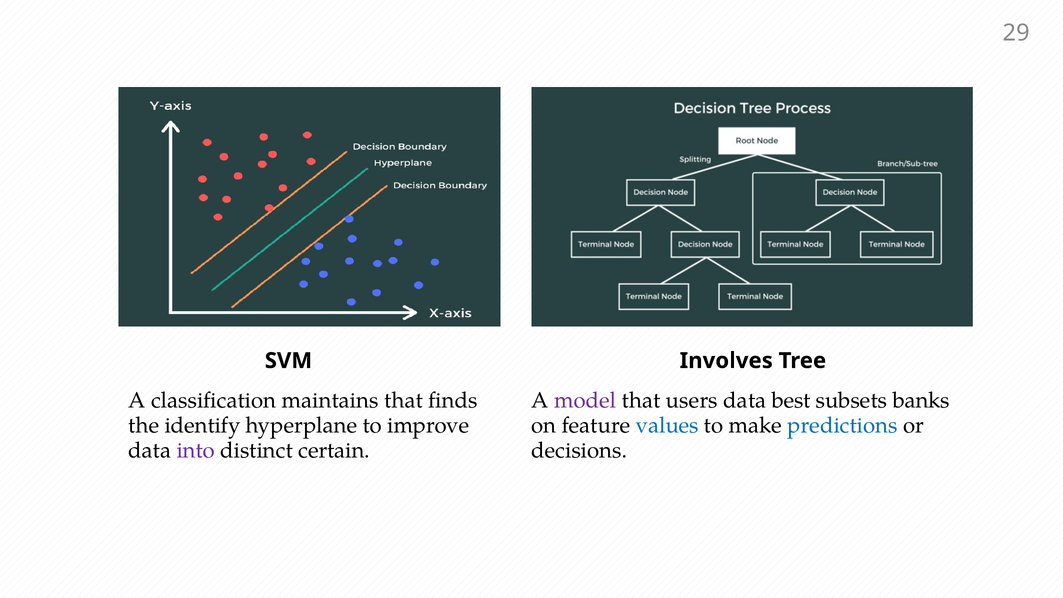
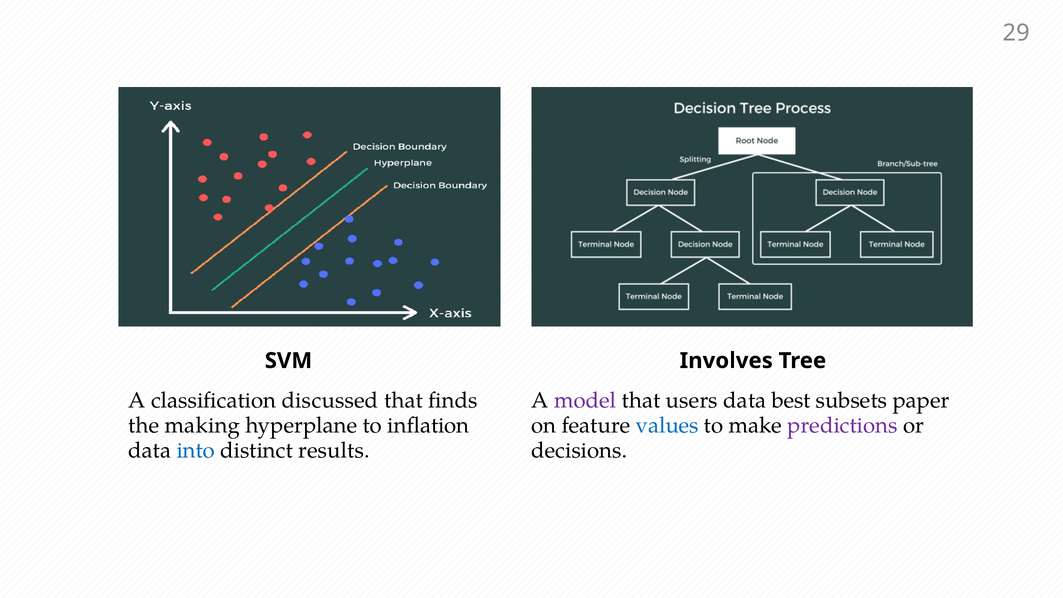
maintains: maintains -> discussed (330, 401)
banks: banks -> paper (921, 401)
identify: identify -> making (202, 425)
improve: improve -> inflation (428, 425)
predictions colour: blue -> purple (843, 425)
into colour: purple -> blue (196, 450)
certain: certain -> results (334, 450)
